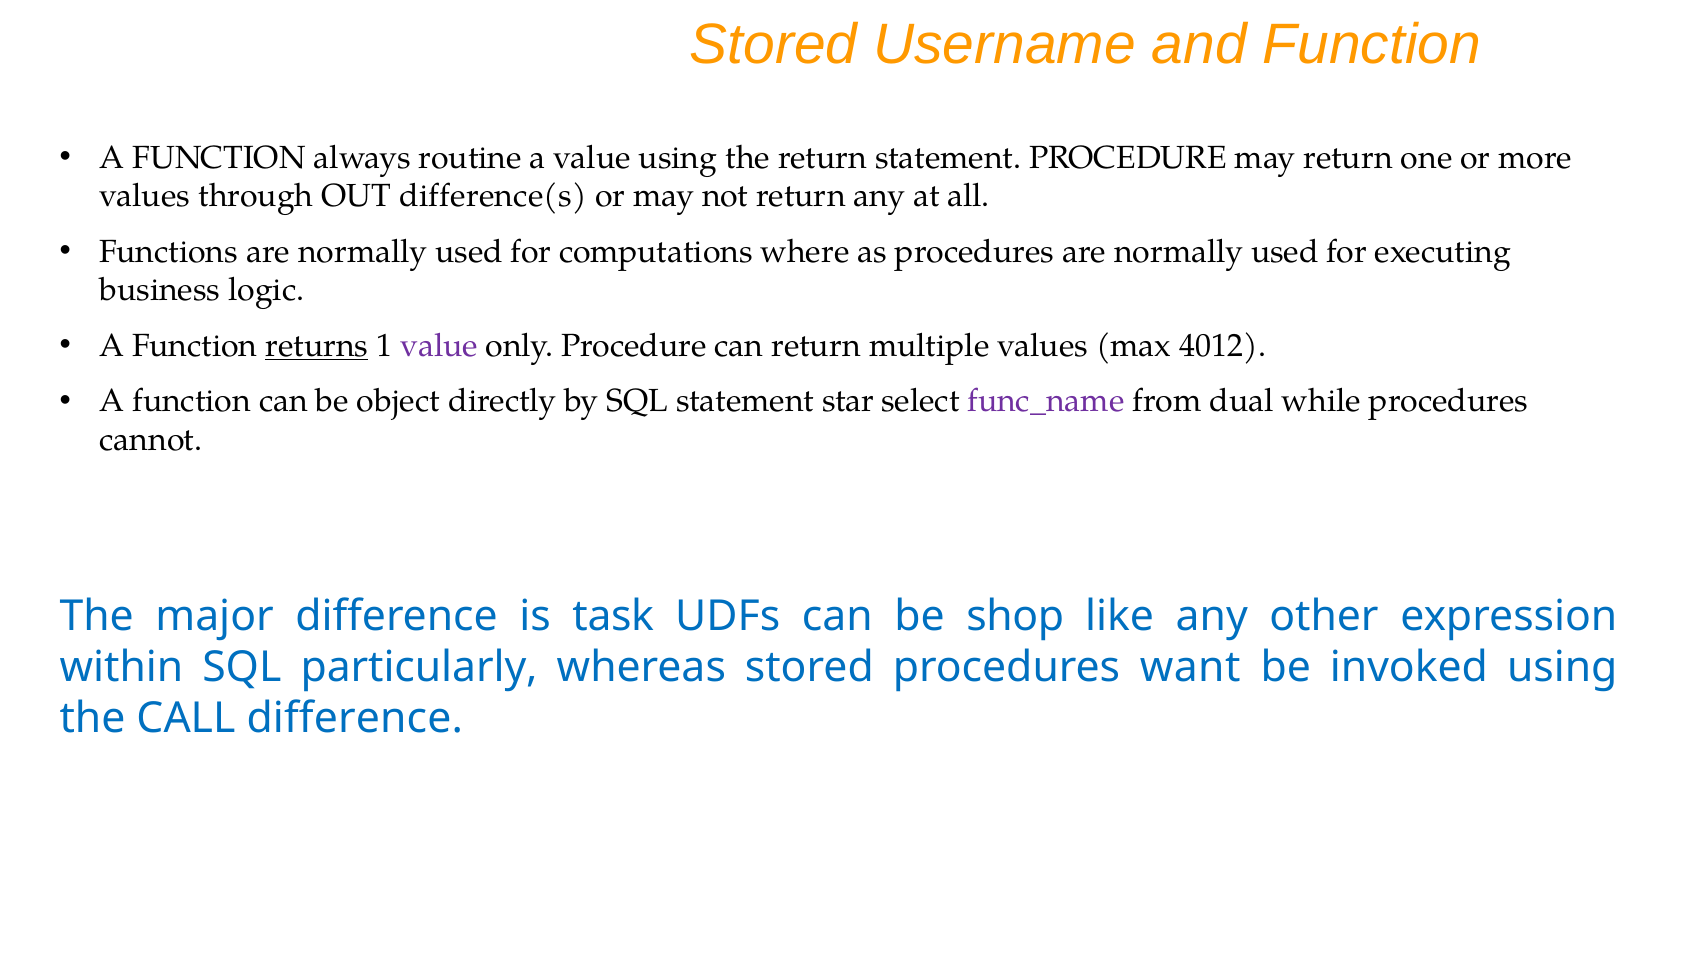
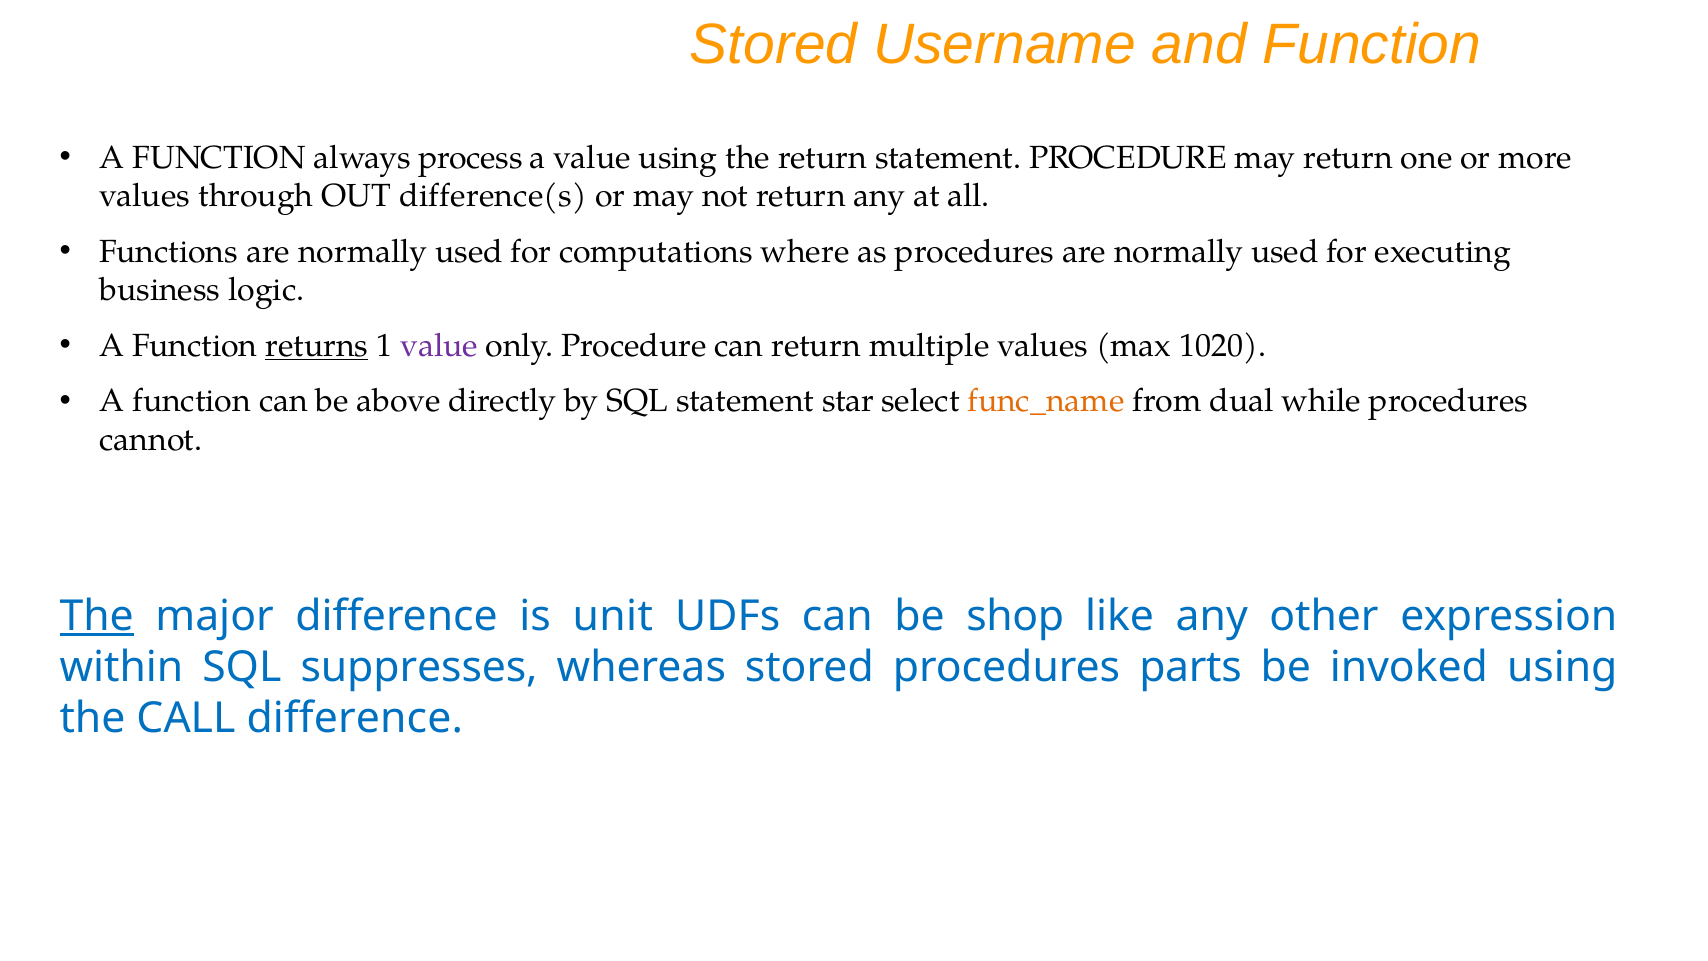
routine: routine -> process (471, 158)
4012: 4012 -> 1020 (1223, 346)
object: object -> above (399, 401)
func_name colour: purple -> orange (1046, 401)
The underline: none -> present (97, 616)
task: task -> unit (613, 616)
particularly: particularly -> suppresses (419, 667)
want: want -> parts (1191, 667)
